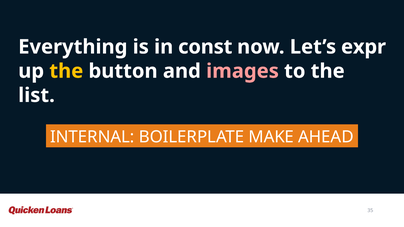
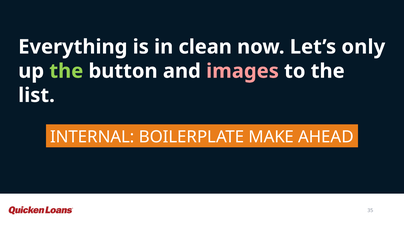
const: const -> clean (205, 47)
expr: expr -> only (363, 47)
the colour: yellow -> light green (66, 71)
